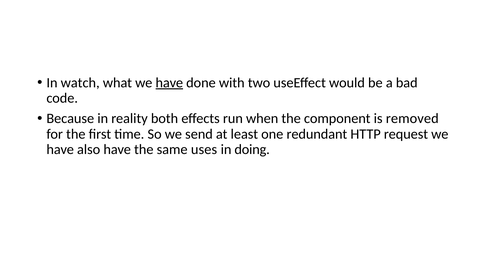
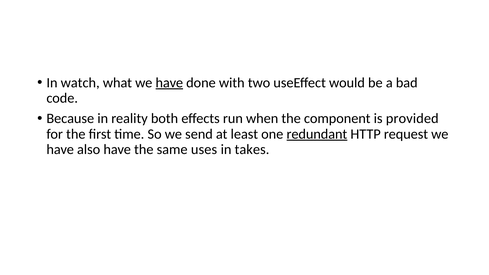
removed: removed -> provided (412, 119)
redundant underline: none -> present (317, 134)
doing: doing -> takes (252, 149)
